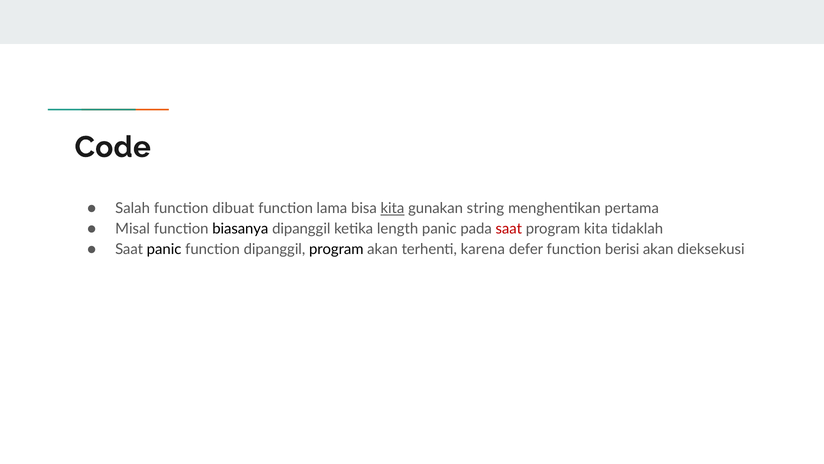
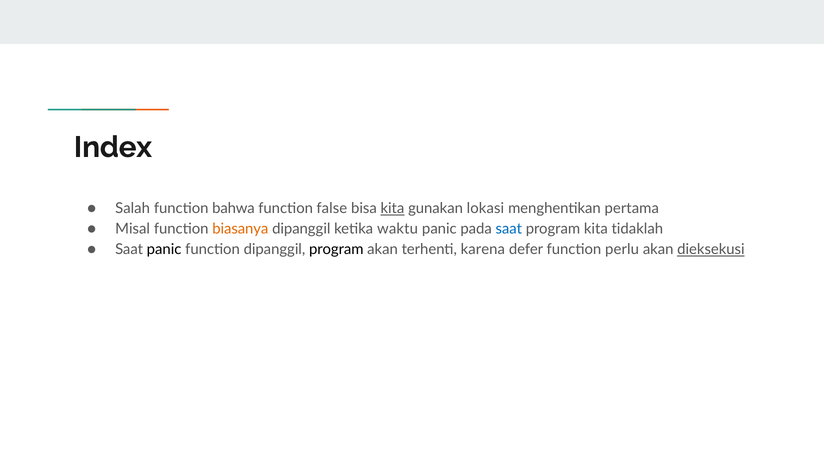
Code: Code -> Index (113, 147)
dibuat: dibuat -> bahwa (233, 208)
lama: lama -> false (332, 208)
string: string -> lokasi (485, 208)
biasanya colour: black -> orange (240, 229)
length: length -> waktu (398, 229)
saat colour: red -> blue (509, 229)
berisi: berisi -> perlu (622, 249)
dieksekusi underline: none -> present (711, 249)
